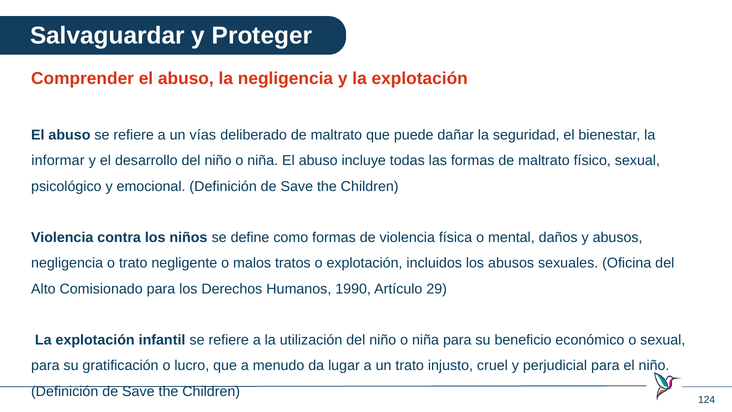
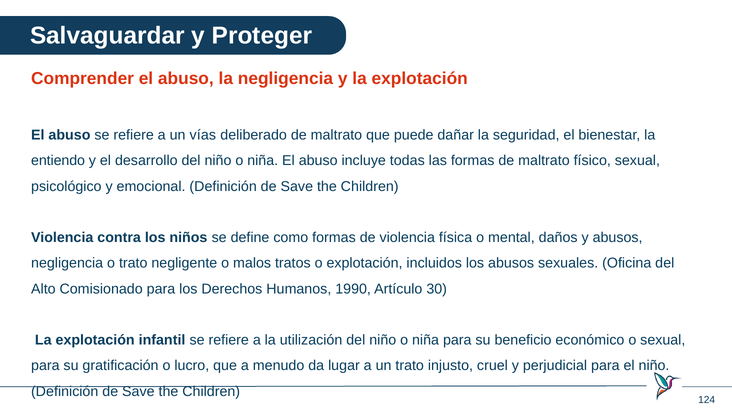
informar: informar -> entiendo (58, 161)
29: 29 -> 30 (437, 289)
